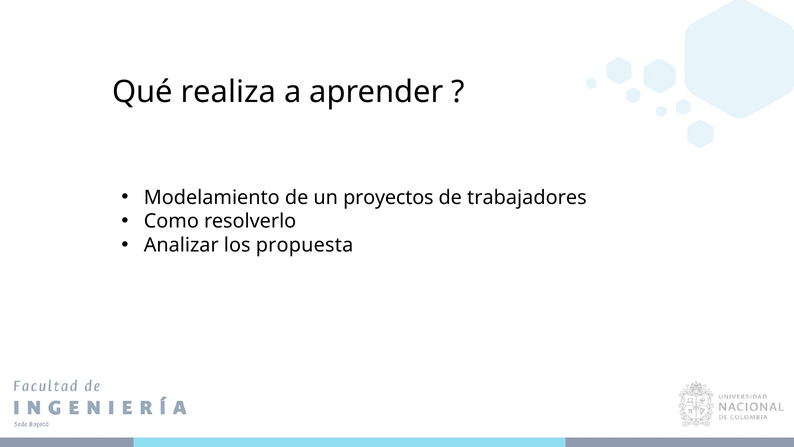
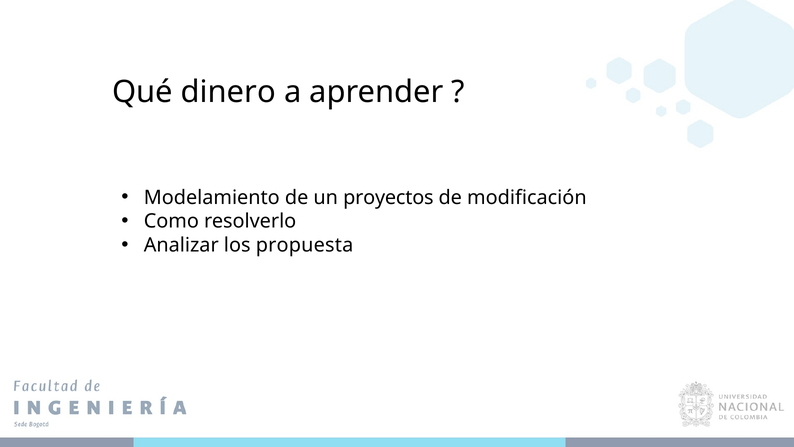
realiza: realiza -> dinero (228, 92)
trabajadores: trabajadores -> modificación (527, 197)
